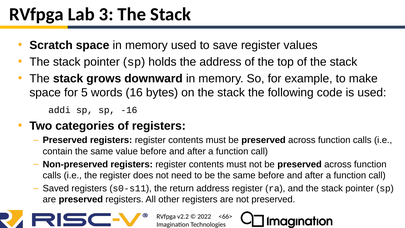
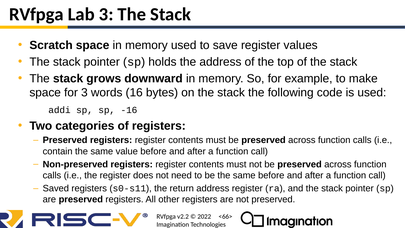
for 5: 5 -> 3 (84, 93)
